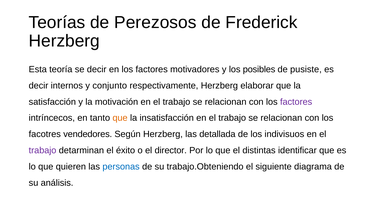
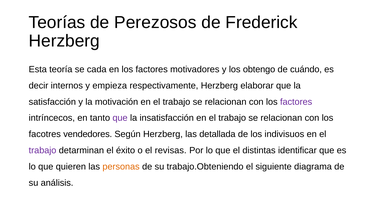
se decir: decir -> cada (97, 69)
posibles: posibles -> obtengo (259, 69)
pusiste: pusiste -> cuándo (306, 69)
conjunto: conjunto -> empieza (110, 86)
que colour: orange -> purple (120, 118)
director: director -> revisas (171, 151)
personas colour: blue -> orange (121, 167)
